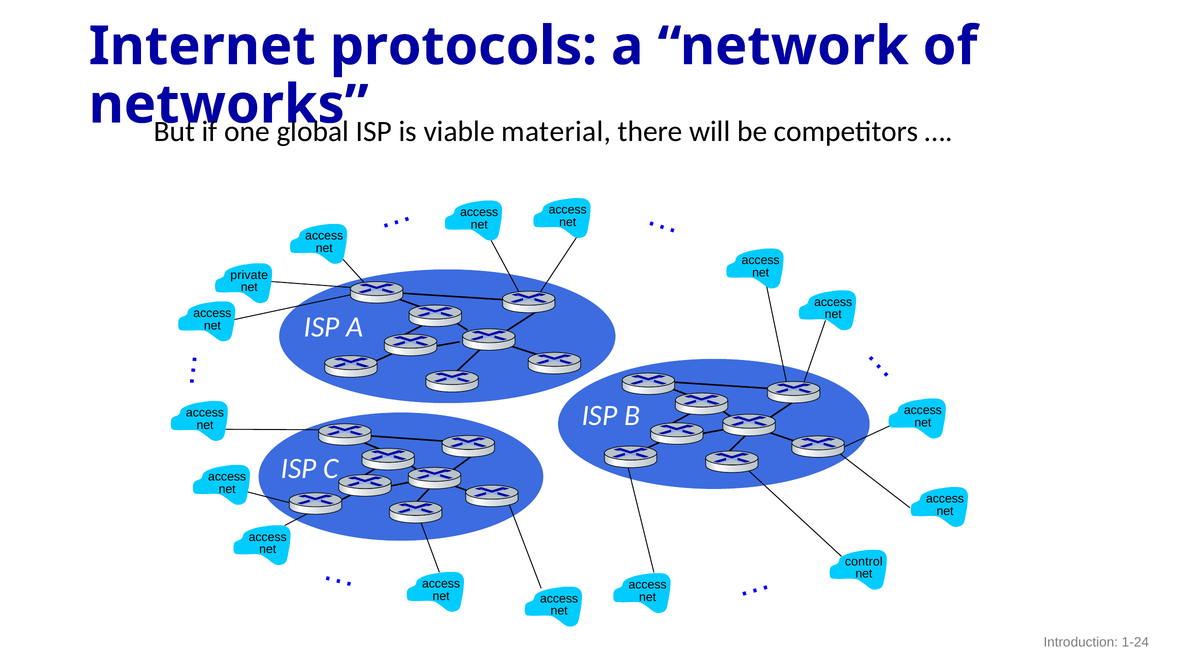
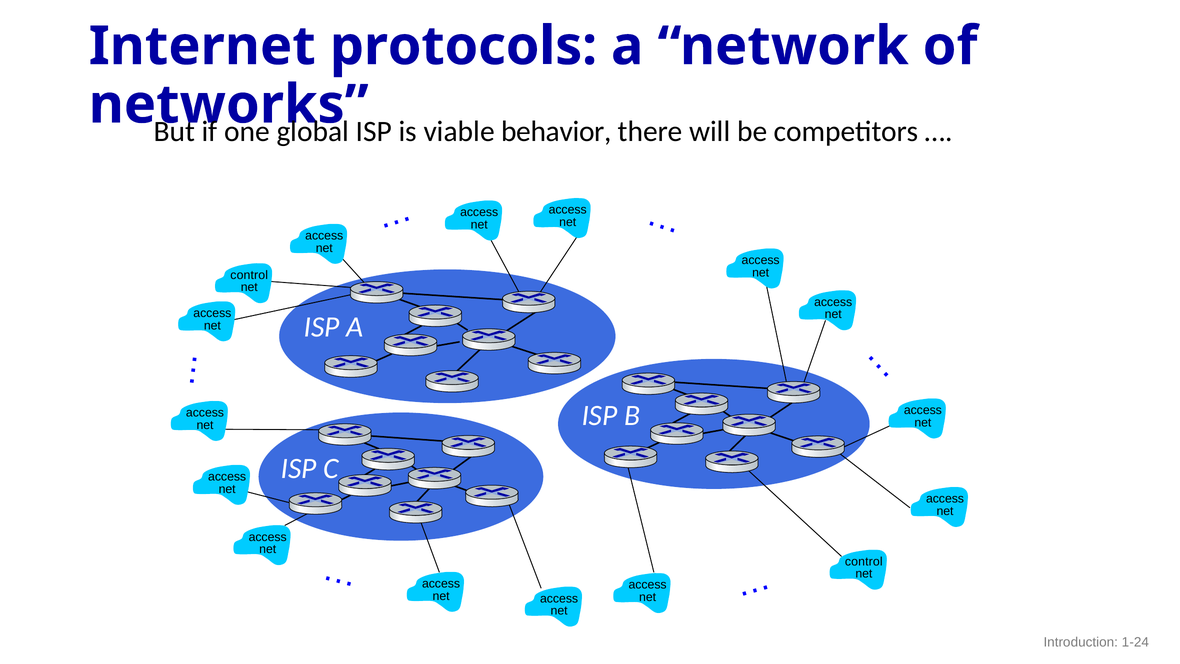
material: material -> behavior (556, 131)
private: private -> control (249, 275)
